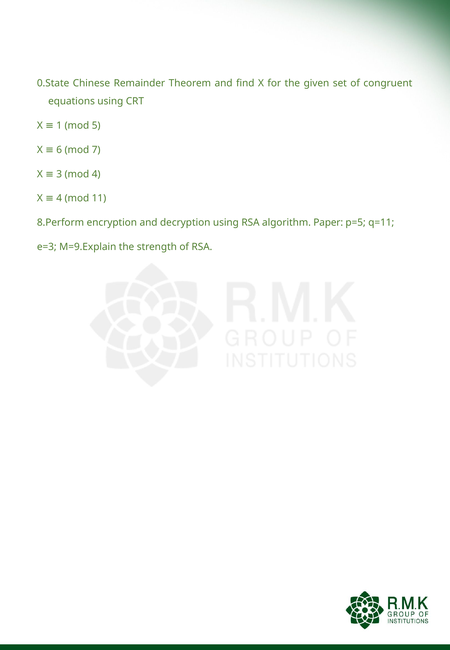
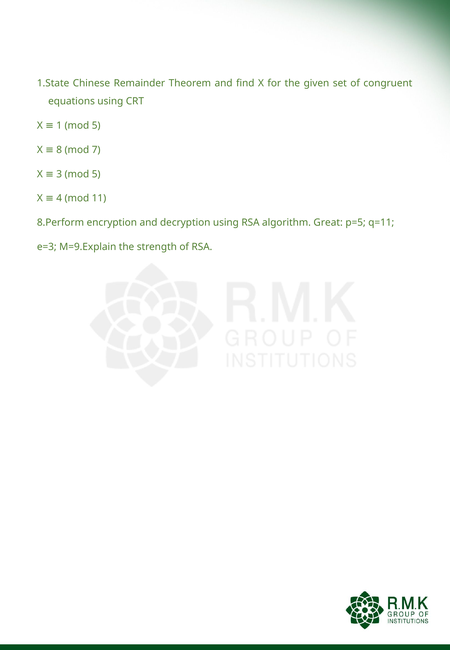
0.State: 0.State -> 1.State (53, 83)
6: 6 -> 8 (59, 150)
3 mod 4: 4 -> 5 (96, 174)
Paper: Paper -> Great (328, 223)
